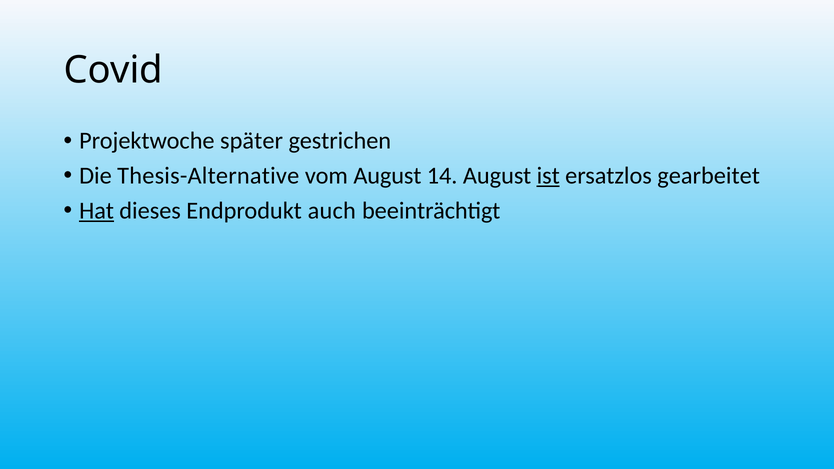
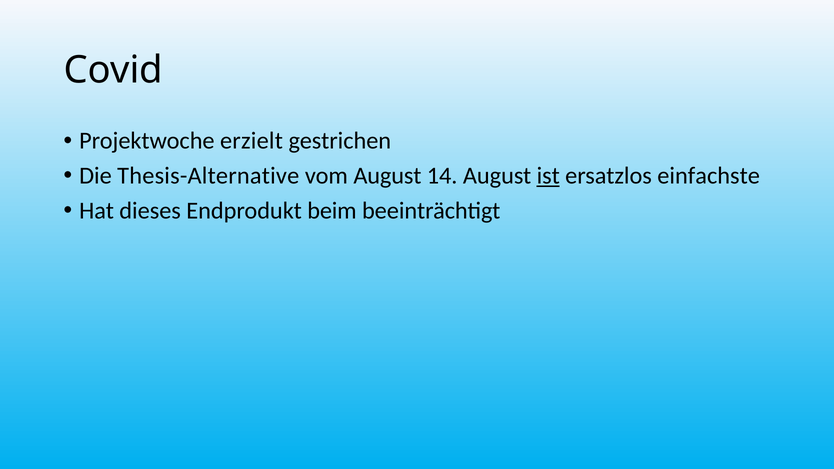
später: später -> erzielt (251, 141)
gearbeitet: gearbeitet -> einfachste (709, 176)
Hat underline: present -> none (97, 211)
auch: auch -> beim (332, 211)
